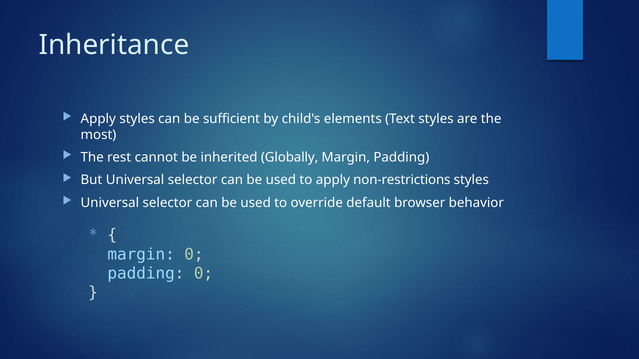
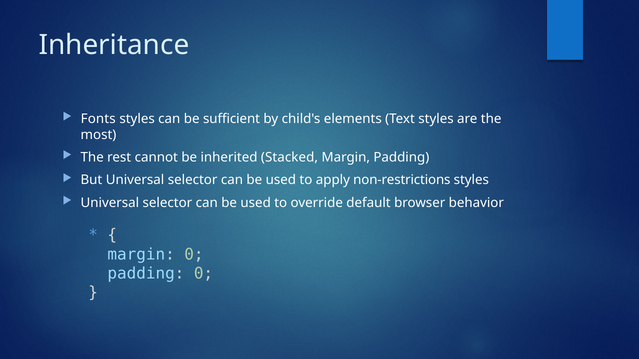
Apply: Apply -> Fonts (98, 119)
Globally: Globally -> Stacked (289, 158)
